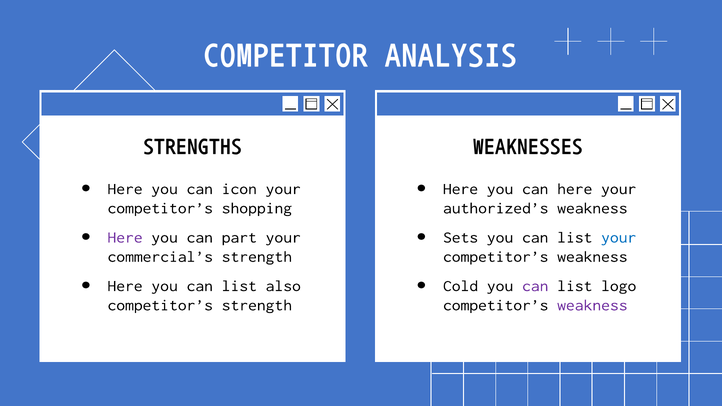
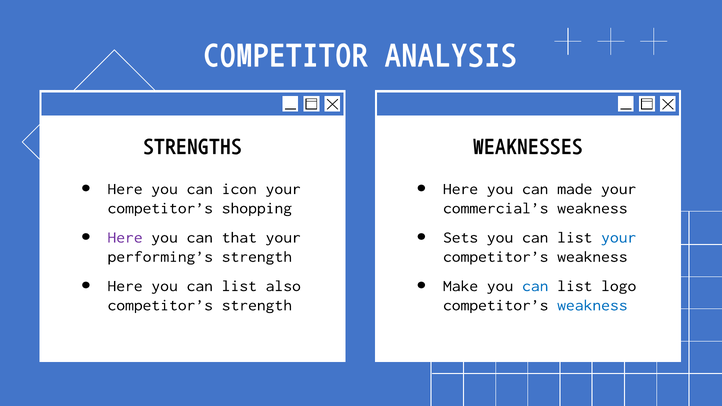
can here: here -> made (575, 189)
authorized’s: authorized’s -> commercial’s (496, 208)
part: part -> that (239, 237)
commercial’s: commercial’s -> performing’s (160, 257)
Cold: Cold -> Make (461, 286)
can colour: purple -> blue (535, 286)
weakness colour: purple -> blue (592, 305)
